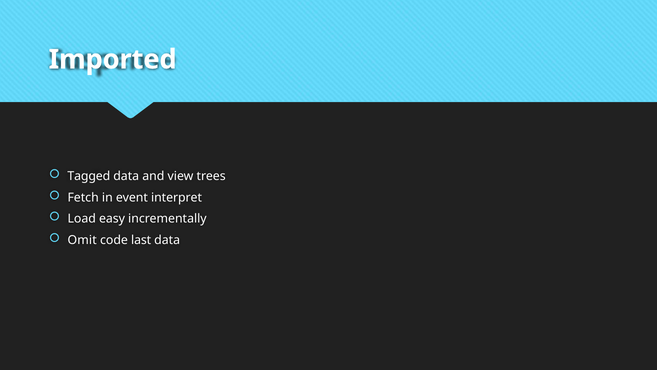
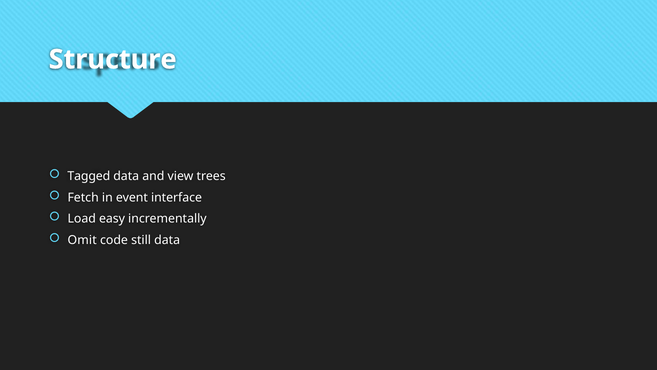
Imported: Imported -> Structure (113, 59)
interpret: interpret -> interface (176, 197)
last: last -> still (141, 240)
